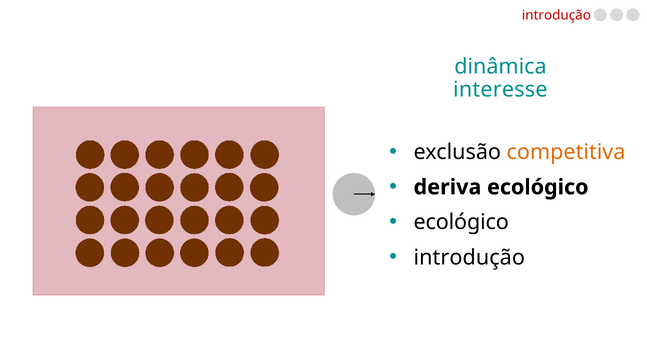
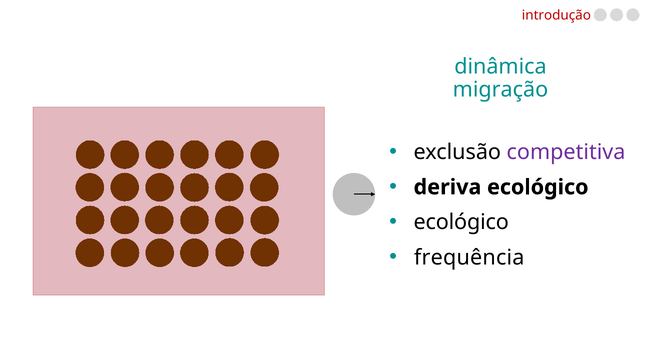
interesse: interesse -> migração (500, 90)
competitiva colour: orange -> purple (566, 152)
introdução: introdução -> frequência (469, 257)
